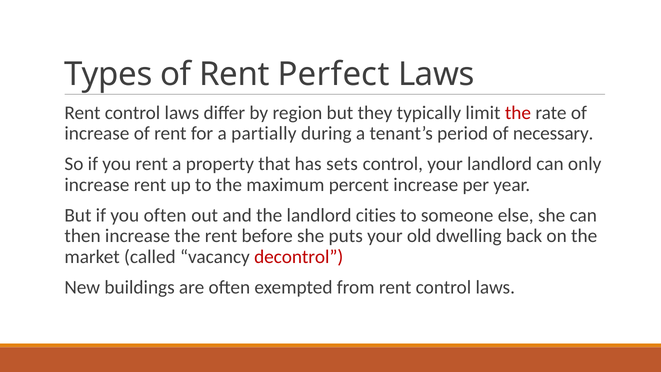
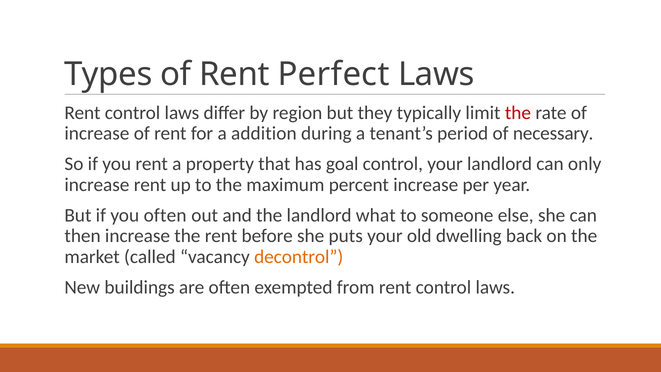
partially: partially -> addition (264, 134)
sets: sets -> goal (342, 164)
cities: cities -> what (376, 215)
decontrol colour: red -> orange (299, 257)
